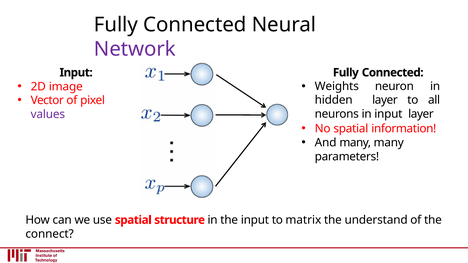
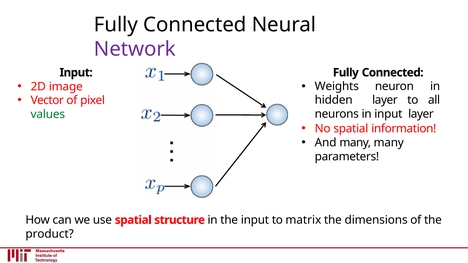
values colour: purple -> green (48, 114)
understand: understand -> dimensions (376, 220)
connect: connect -> product (50, 234)
